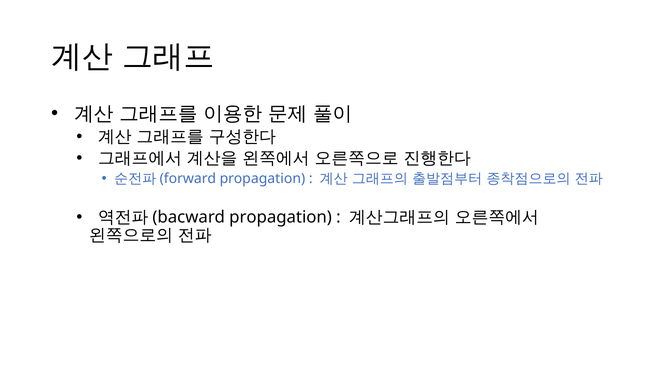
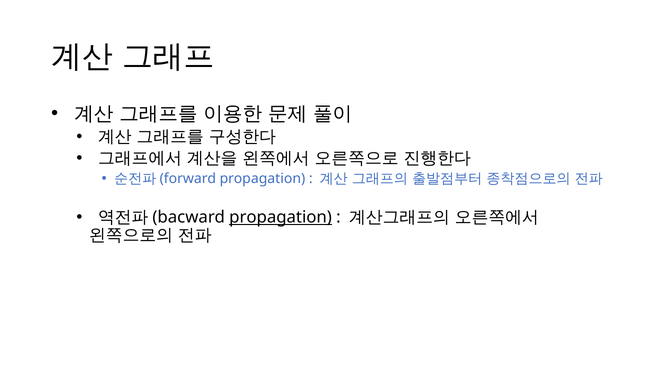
propagation underline: none -> present (281, 217)
